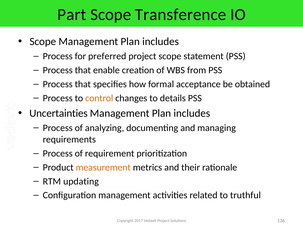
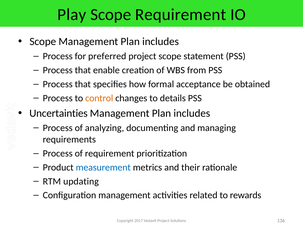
Part: Part -> Play (72, 15)
Scope Transference: Transference -> Requirement (181, 15)
measurement colour: orange -> blue (103, 168)
truthful: truthful -> rewards (246, 195)
